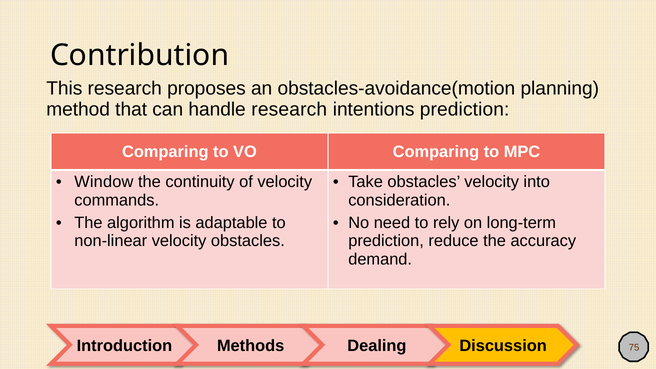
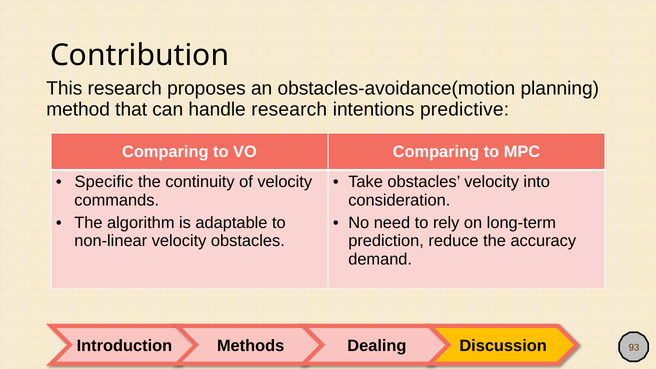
intentions prediction: prediction -> predictive (465, 109)
Window: Window -> Specific (104, 182)
75: 75 -> 93 (634, 348)
